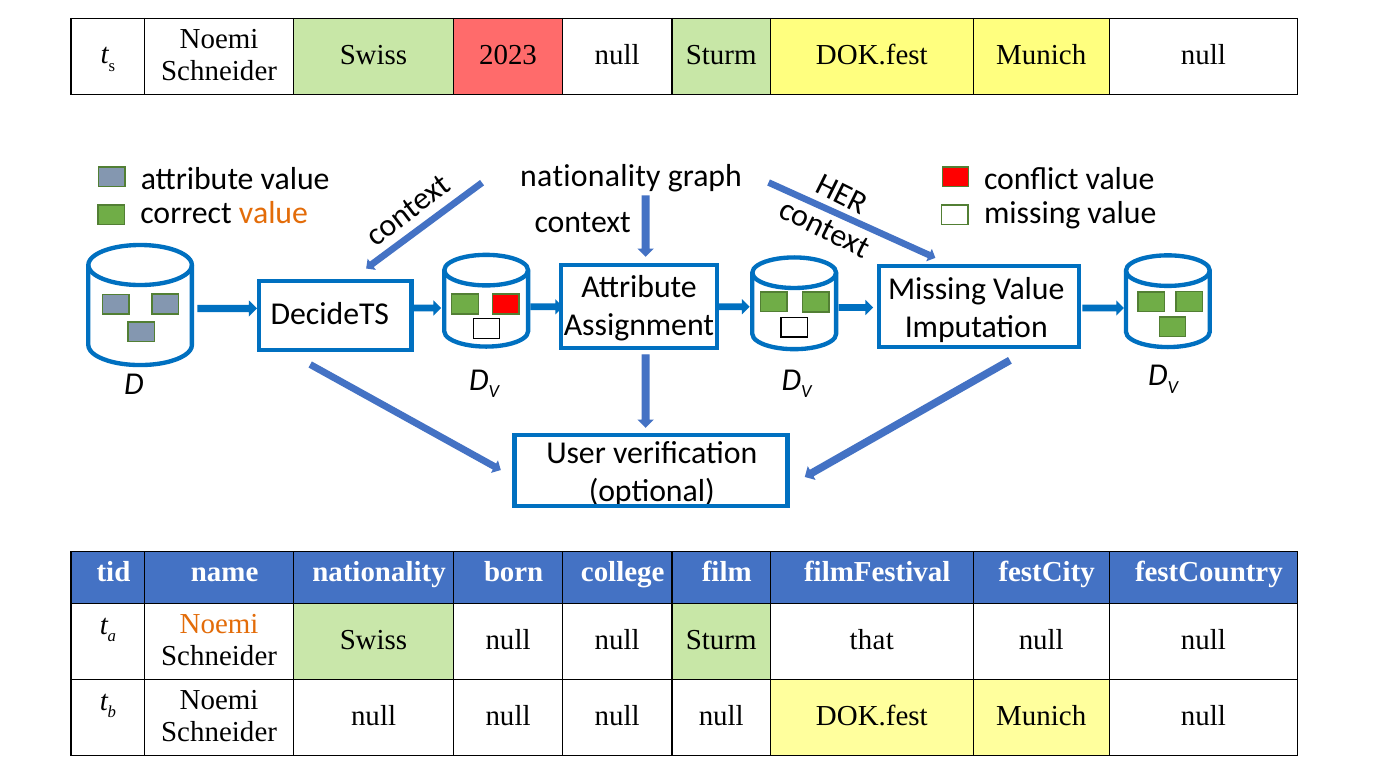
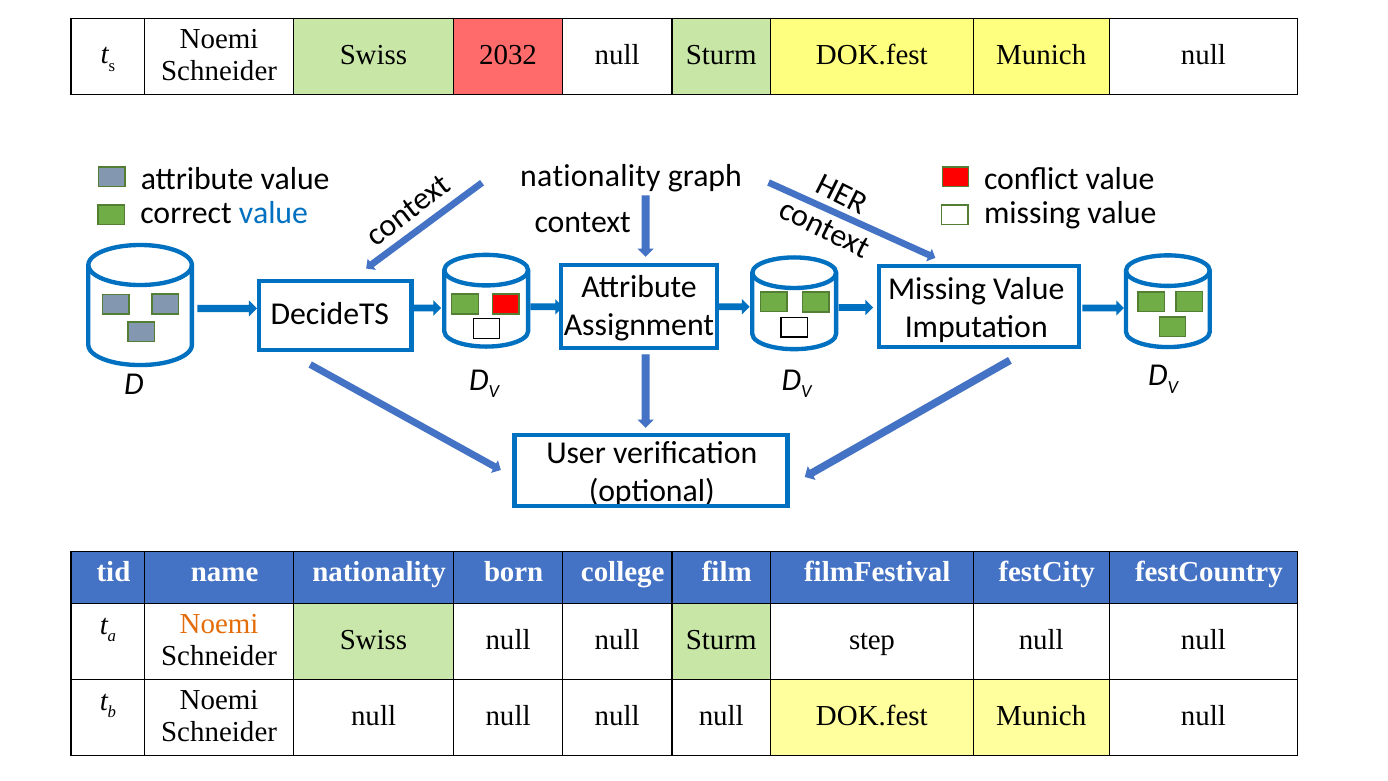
2023: 2023 -> 2032 (508, 55)
value colour: orange -> blue (273, 213)
that: that -> step (872, 640)
